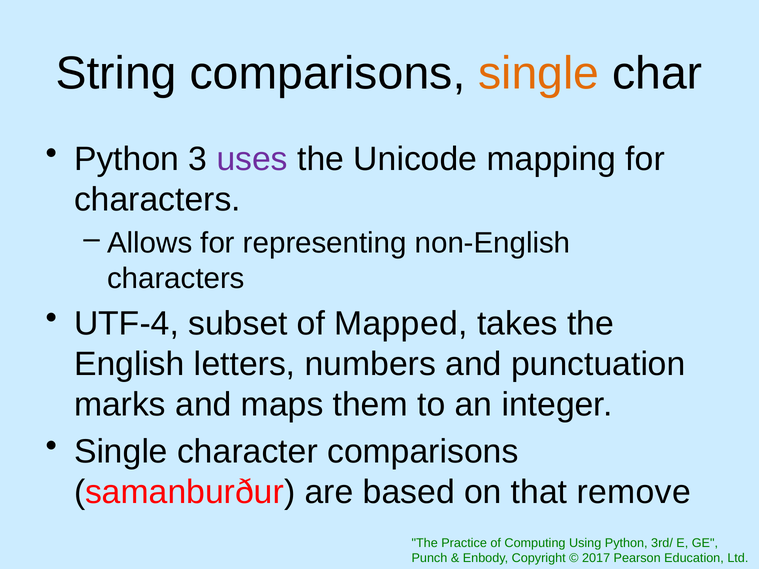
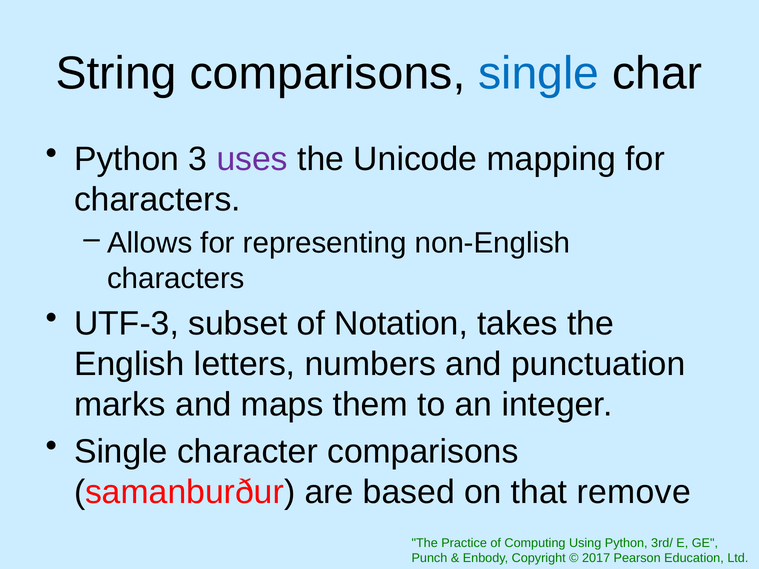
single colour: orange -> blue (539, 73)
UTF-4: UTF-4 -> UTF-3 (126, 324)
Mapped: Mapped -> Notation (401, 324)
